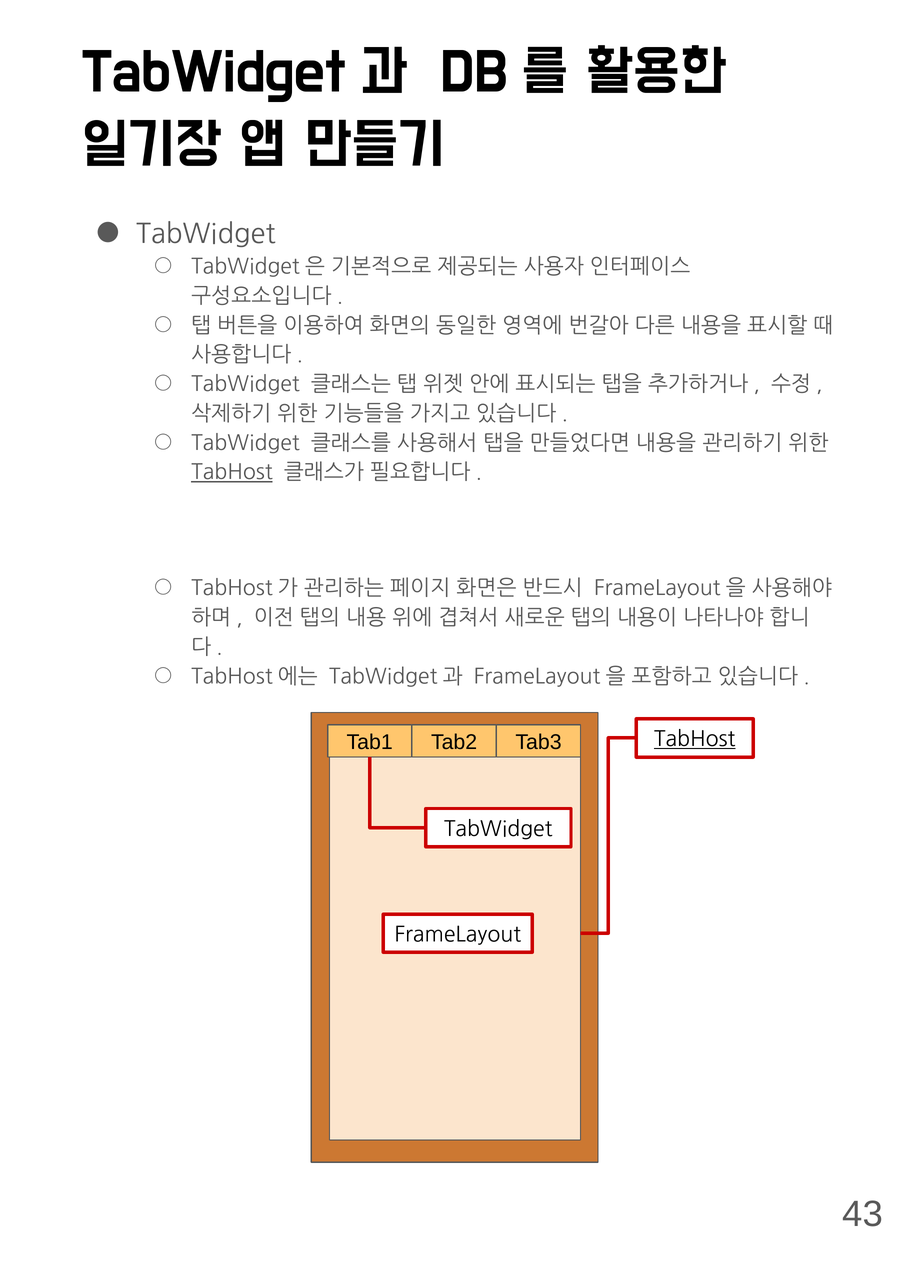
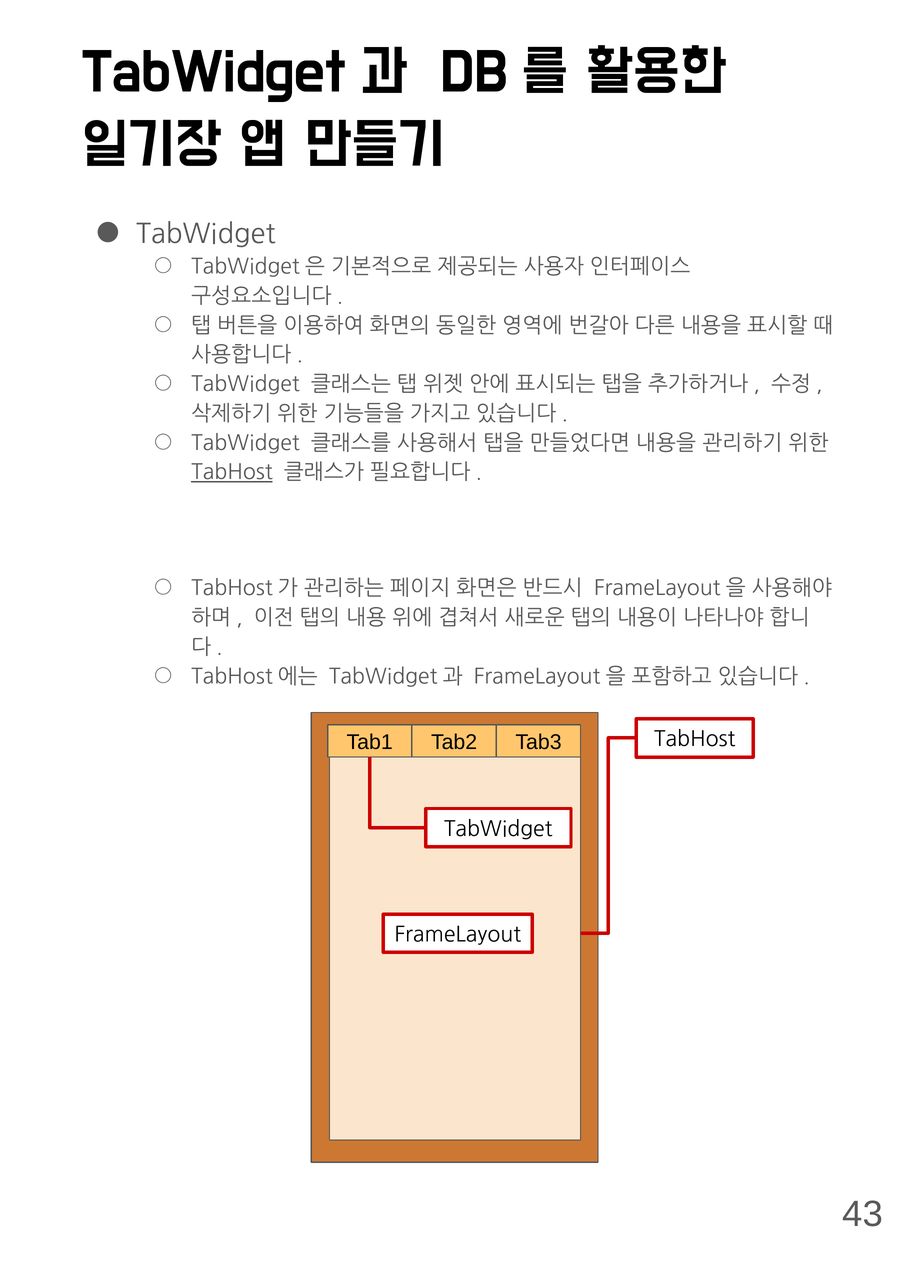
TabHost underline: present -> none (695, 739)
